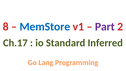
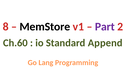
MemStore colour: blue -> black (45, 27)
Ch.17: Ch.17 -> Ch.60 (15, 43)
Inferred: Inferred -> Append (105, 43)
